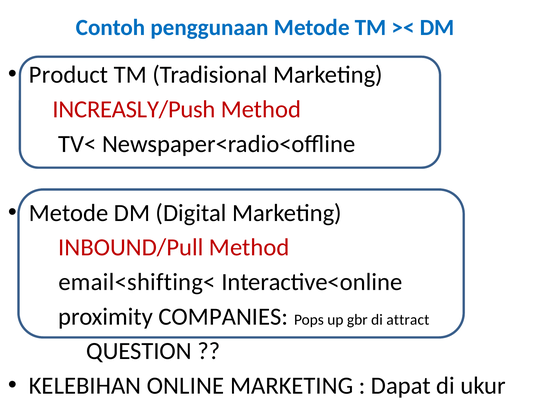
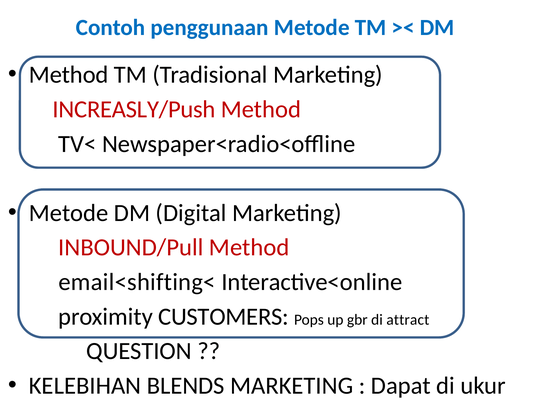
Product: Product -> Method (69, 75)
COMPANIES: COMPANIES -> CUSTOMERS (223, 316)
ONLINE: ONLINE -> BLENDS (186, 385)
